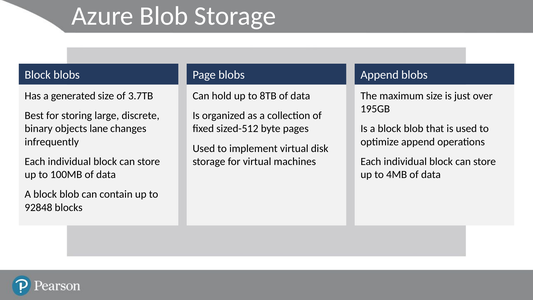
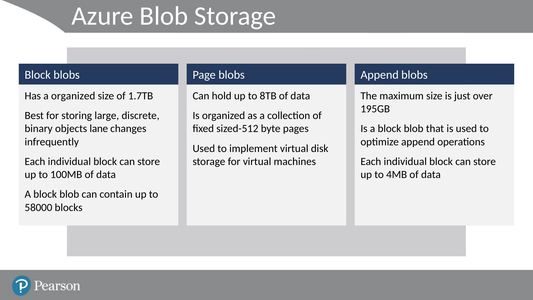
a generated: generated -> organized (73, 96)
3.7TB: 3.7TB -> 1.7TB (141, 96)
92848: 92848 -> 58000 (38, 207)
